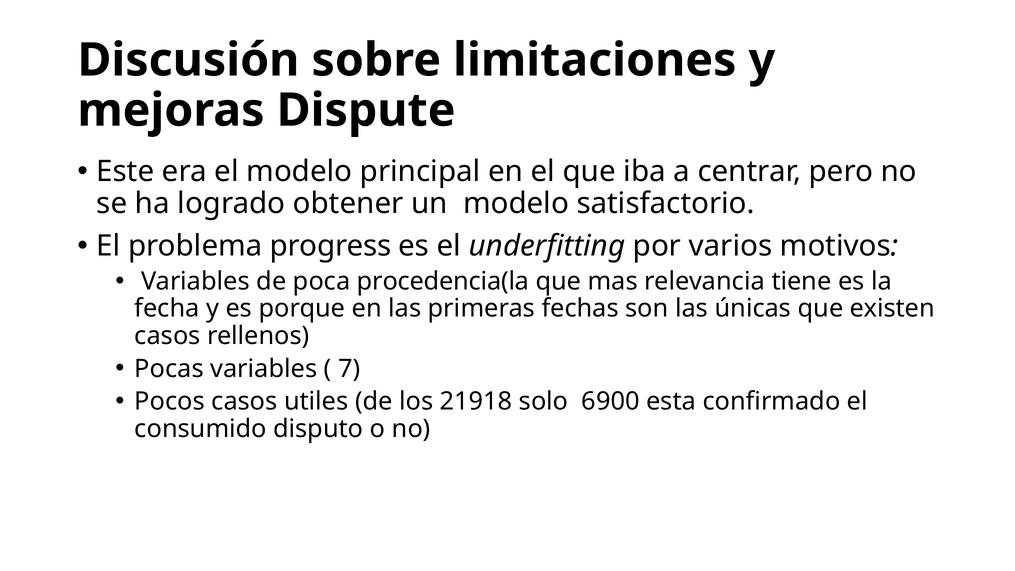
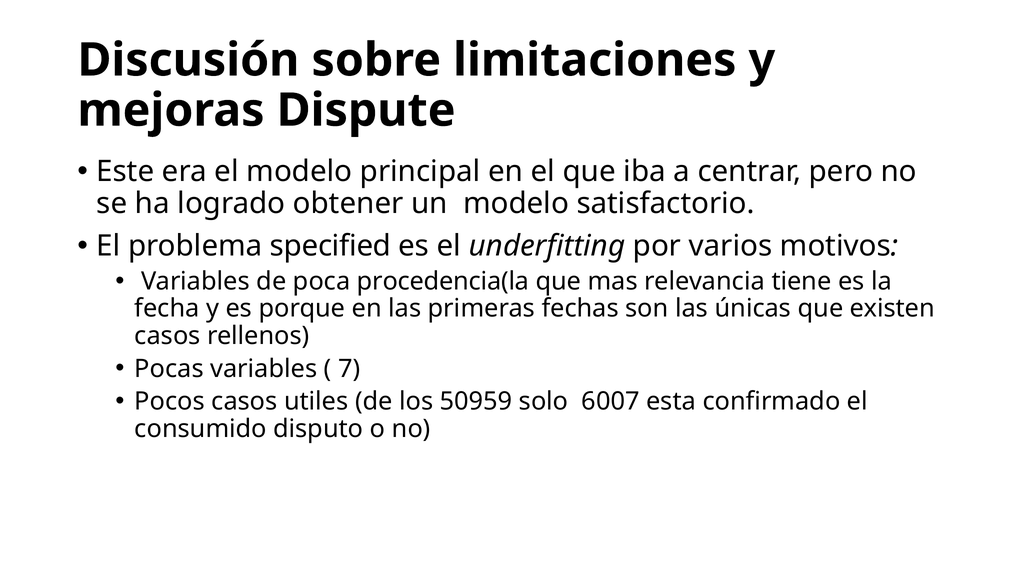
progress: progress -> specified (331, 246)
21918: 21918 -> 50959 (476, 401)
6900: 6900 -> 6007 (611, 401)
